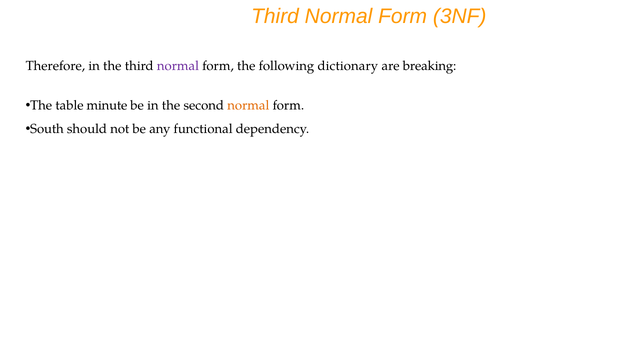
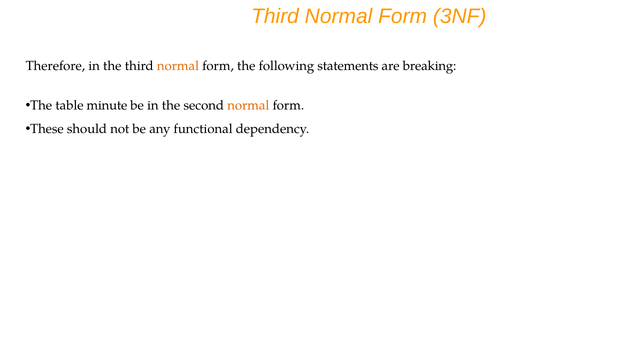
normal colour: purple -> orange (178, 66)
dictionary: dictionary -> statements (348, 66)
South: South -> These (47, 129)
